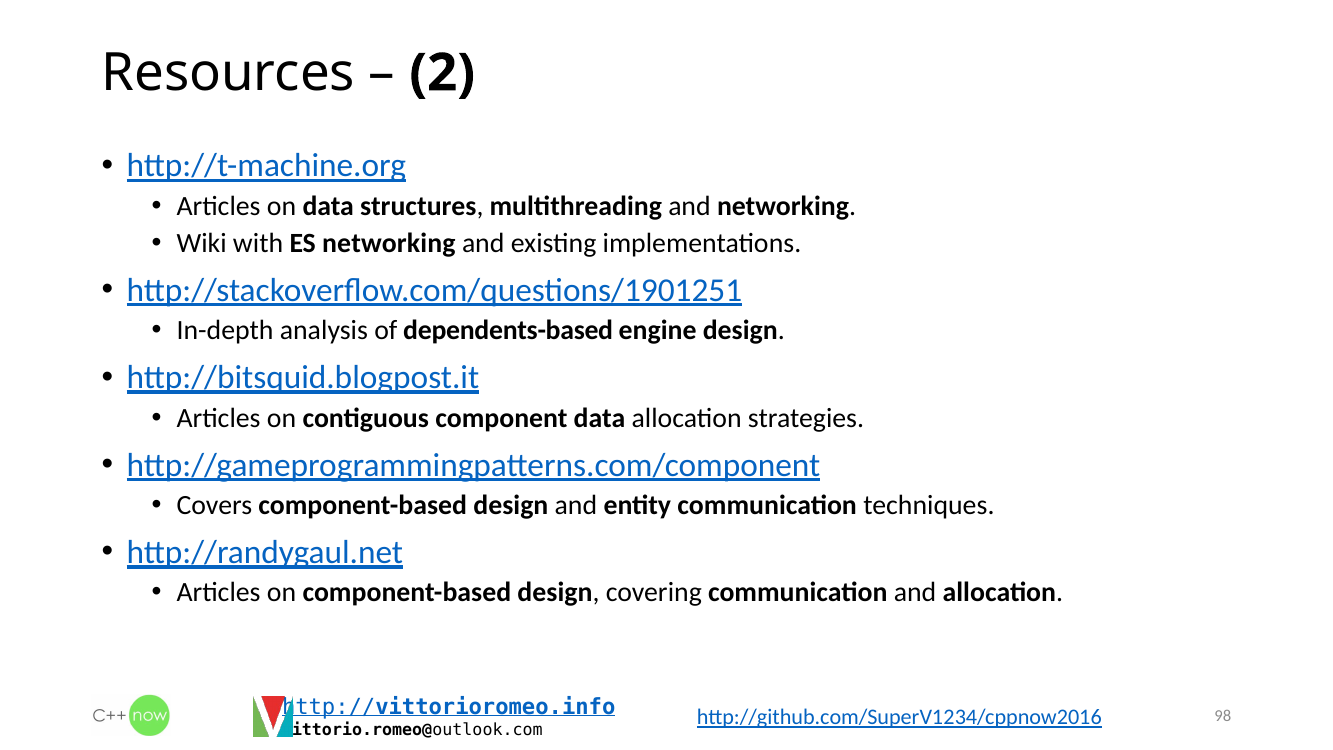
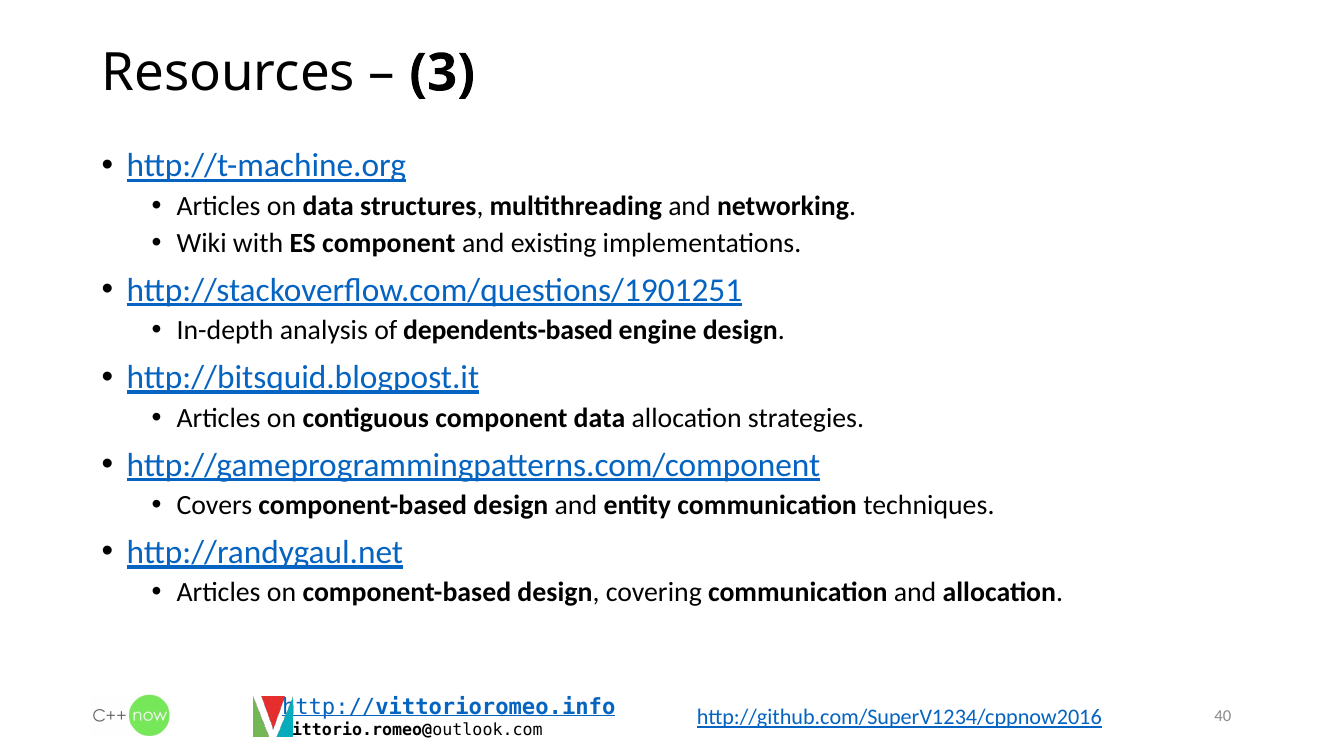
2: 2 -> 3 (442, 73)
ES networking: networking -> component (389, 243)
98: 98 -> 40 (1223, 716)
